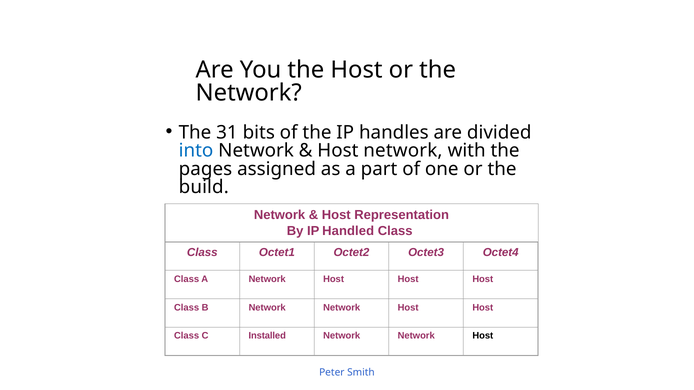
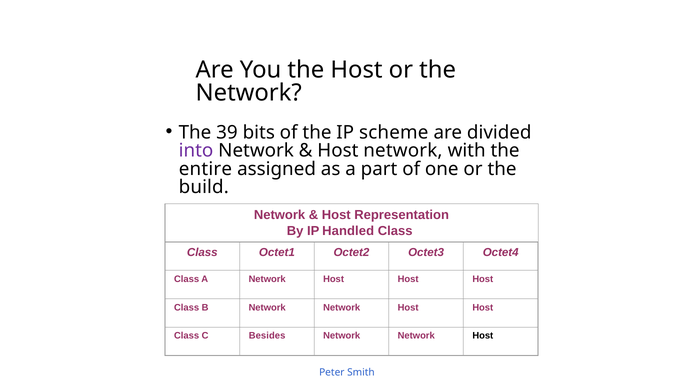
31: 31 -> 39 (227, 132)
handles: handles -> scheme (394, 132)
into colour: blue -> purple (196, 151)
pages: pages -> entire (205, 169)
Installed: Installed -> Besides (267, 336)
